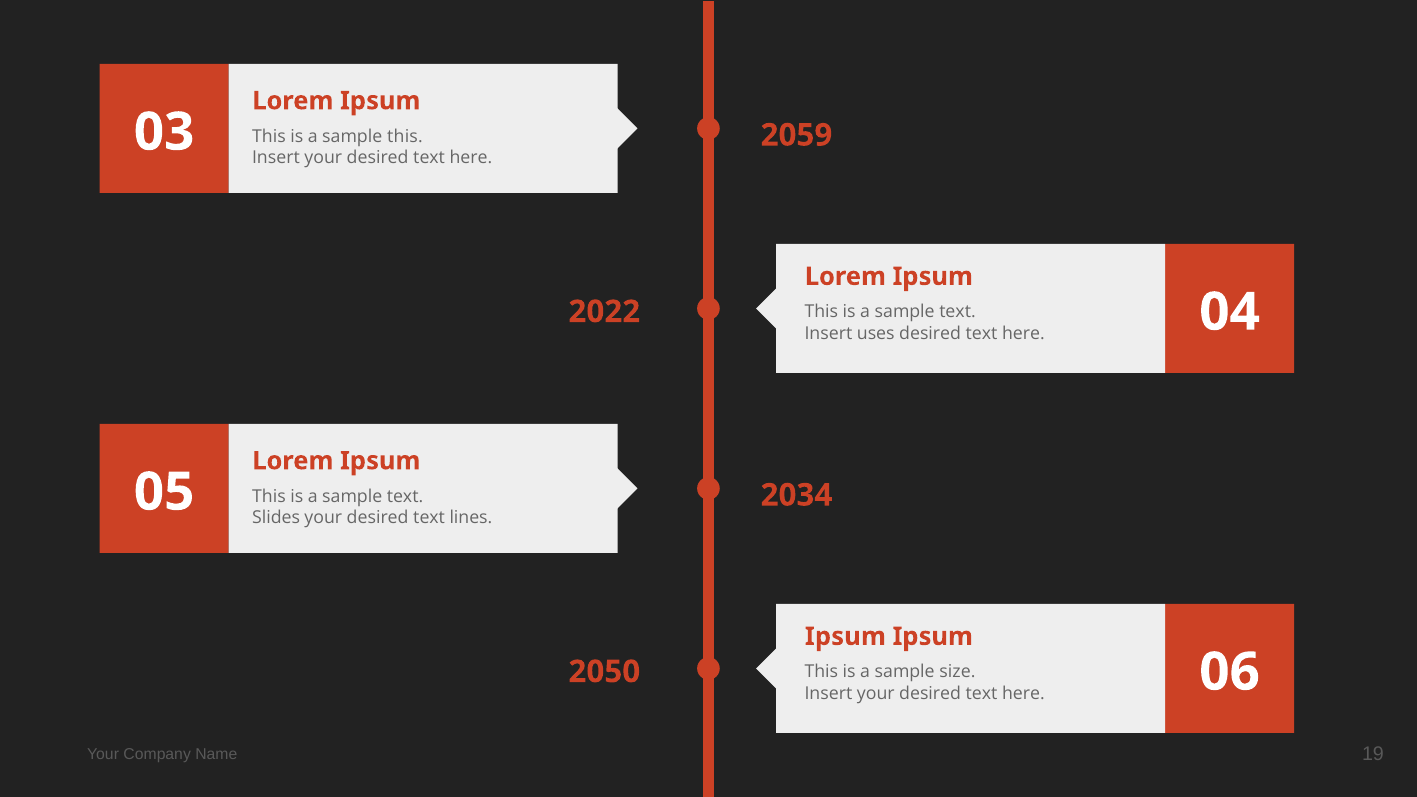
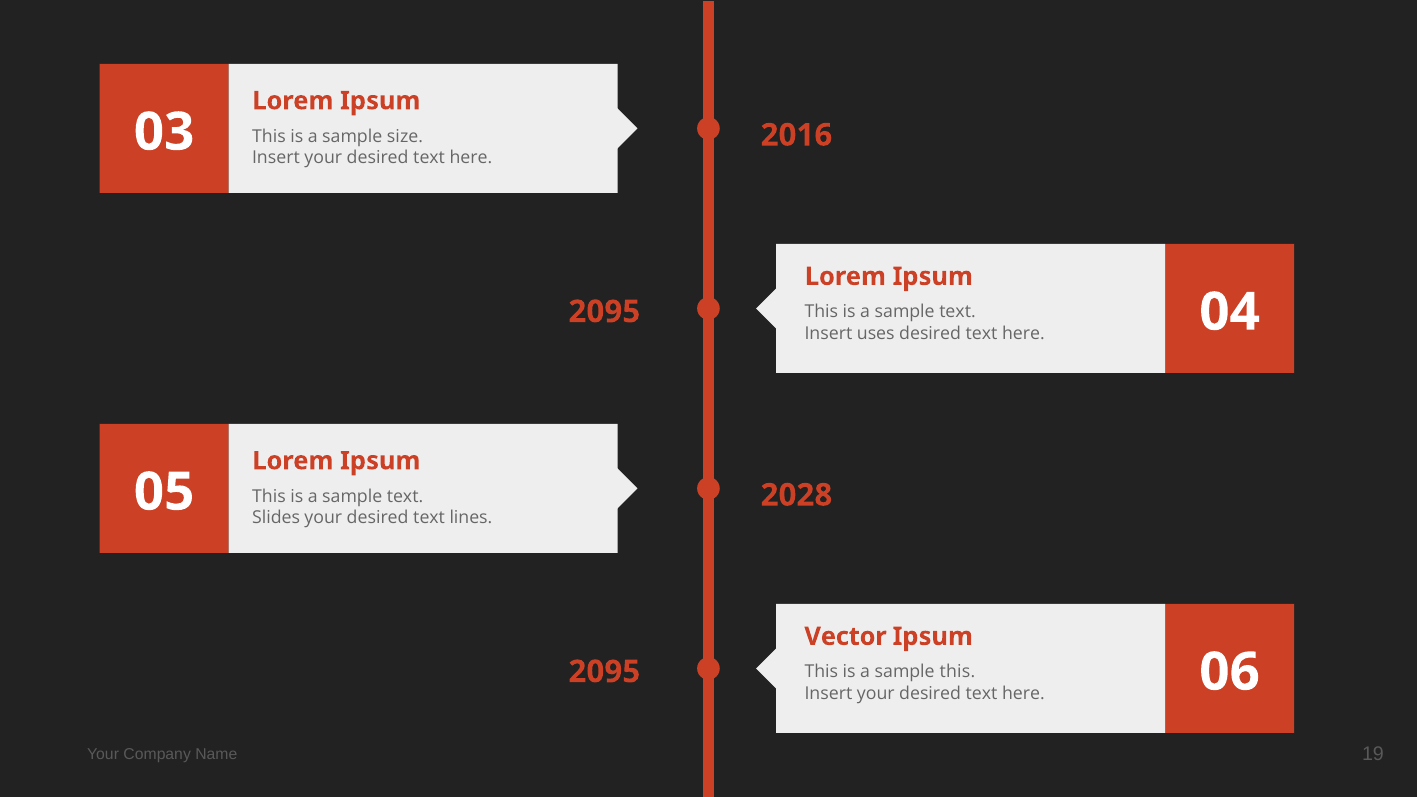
sample this: this -> size (405, 136)
2059: 2059 -> 2016 (796, 135)
2022: 2022 -> 2095 (604, 312)
2034: 2034 -> 2028 (796, 495)
Ipsum: Ipsum -> Vector (846, 637)
sample size: size -> this (957, 672)
2050: 2050 -> 2095 (604, 672)
